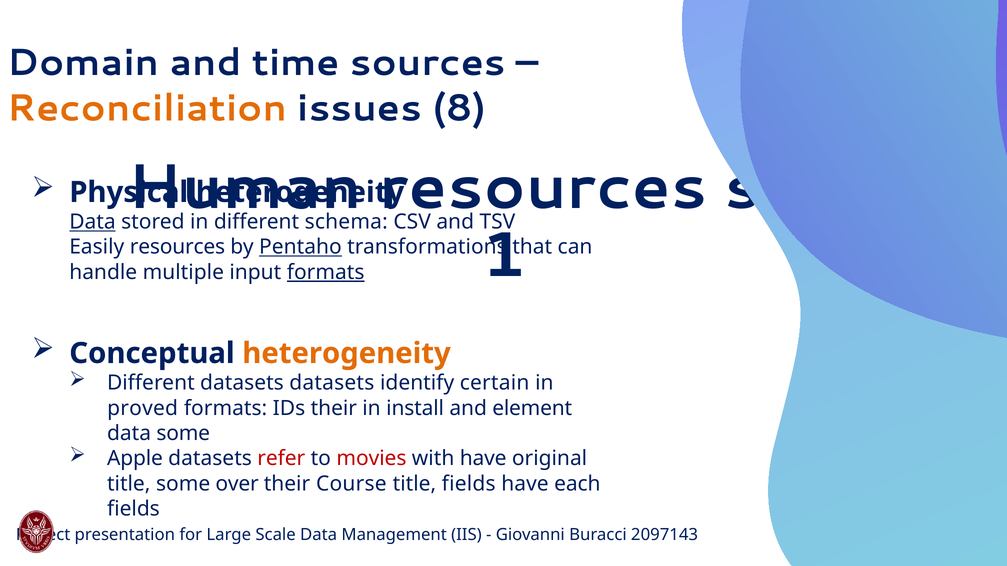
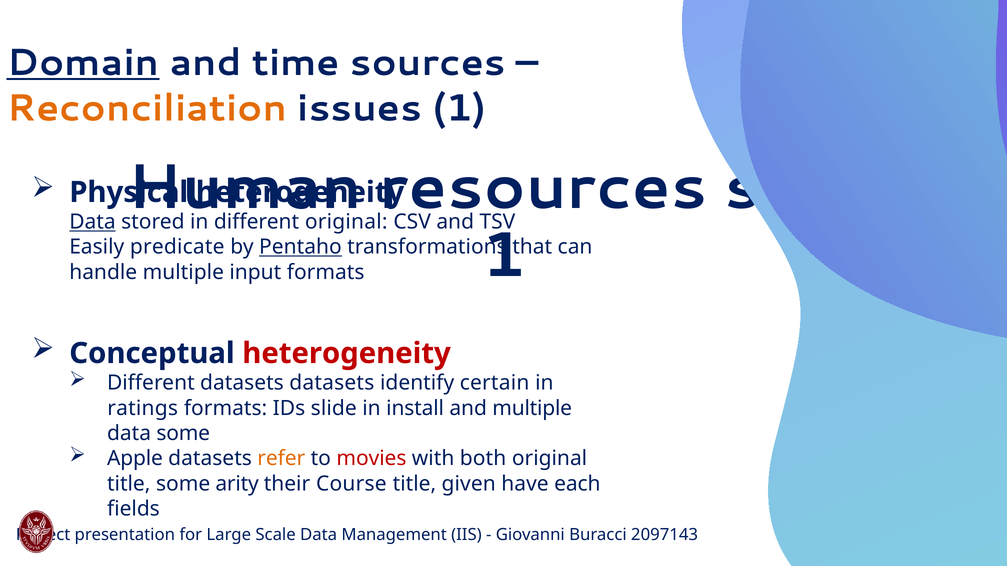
Domain underline: none -> present (83, 63)
issues 8: 8 -> 1 (459, 108)
schema: schema -> original (346, 222)
Easily resources: resources -> predicate (177, 247)
formats underline: present -> none (326, 272)
heterogeneity colour: orange -> red (347, 354)
proved: proved -> ratings (143, 408)
IDs their: their -> slide (334, 408)
and element: element -> multiple (532, 408)
refer colour: red -> orange (281, 459)
with have: have -> both (483, 459)
over: over -> arity (237, 484)
title fields: fields -> given (469, 484)
